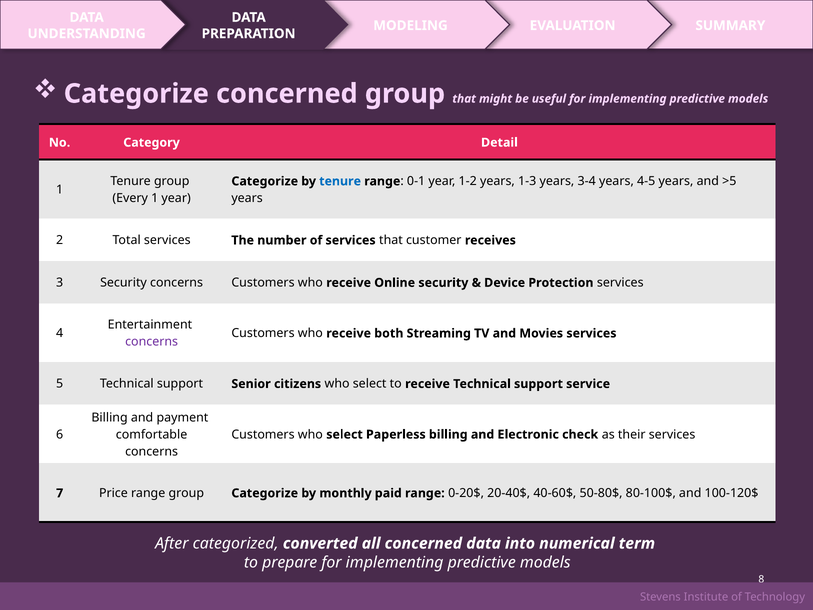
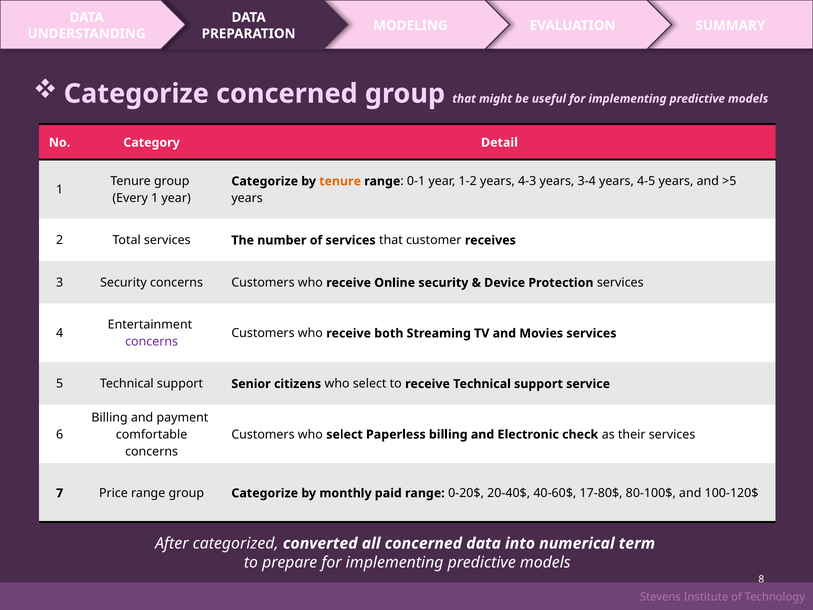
tenure colour: blue -> orange (340, 181)
1-3: 1-3 -> 4-3 (527, 181)
50-80$: 50-80$ -> 17-80$ (601, 493)
